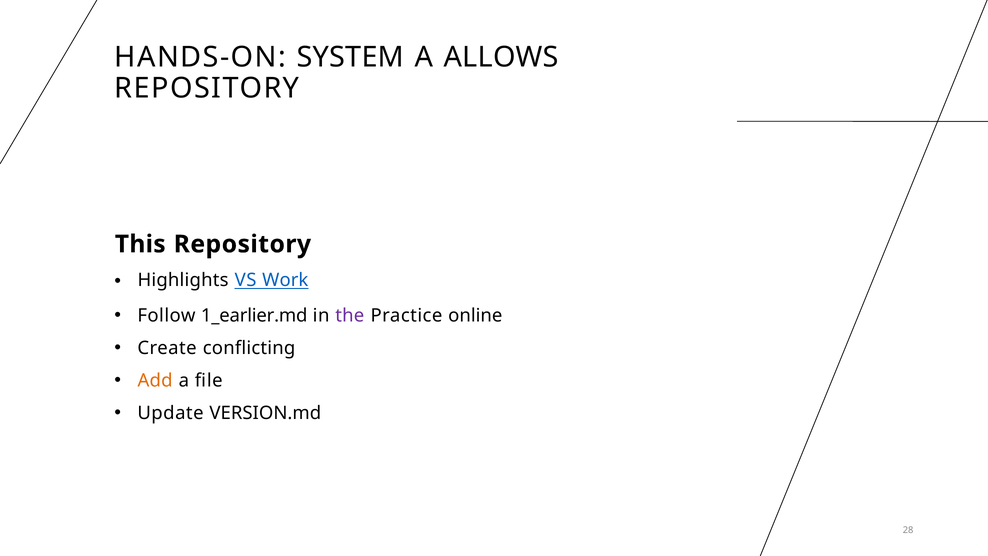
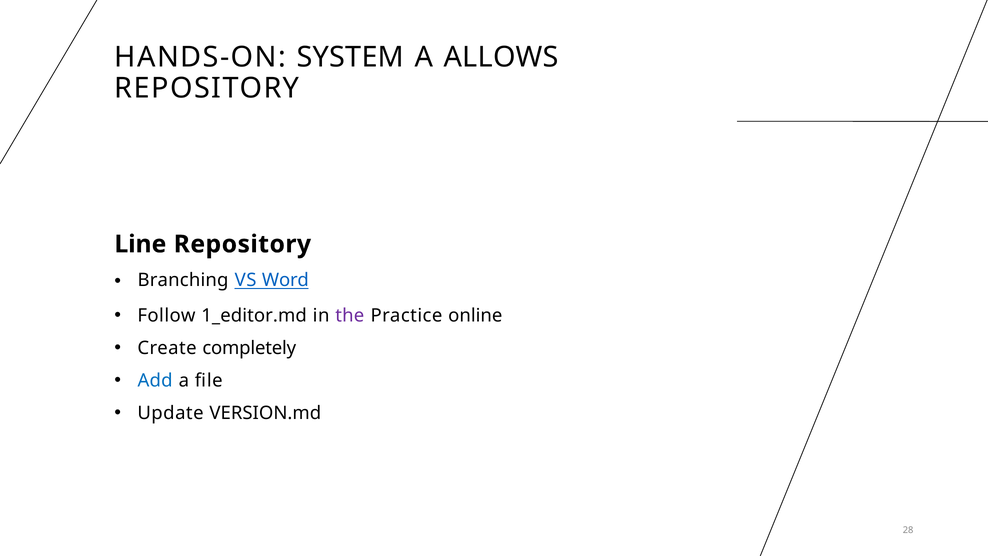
This: This -> Line (140, 244)
Highlights: Highlights -> Branching (183, 280)
Work: Work -> Word (285, 280)
1_earlier.md: 1_earlier.md -> 1_editor.md (254, 315)
conflicting: conflicting -> completely (249, 348)
Add colour: orange -> blue (155, 380)
